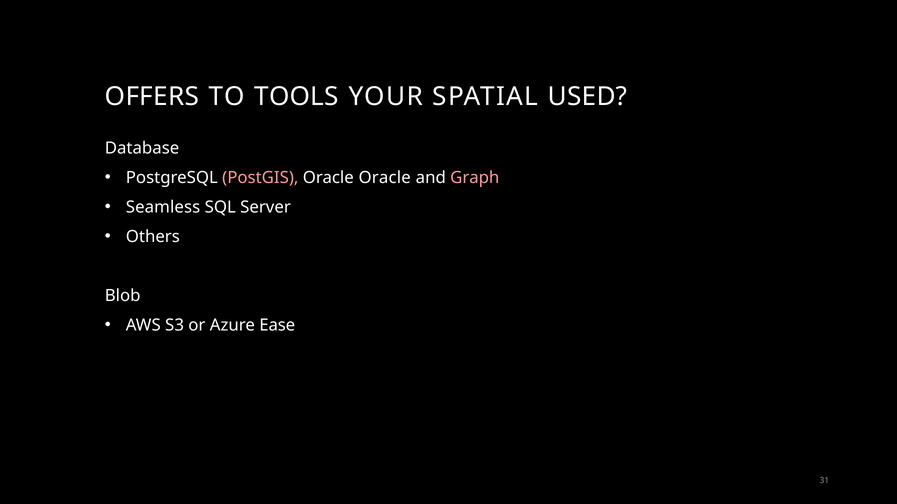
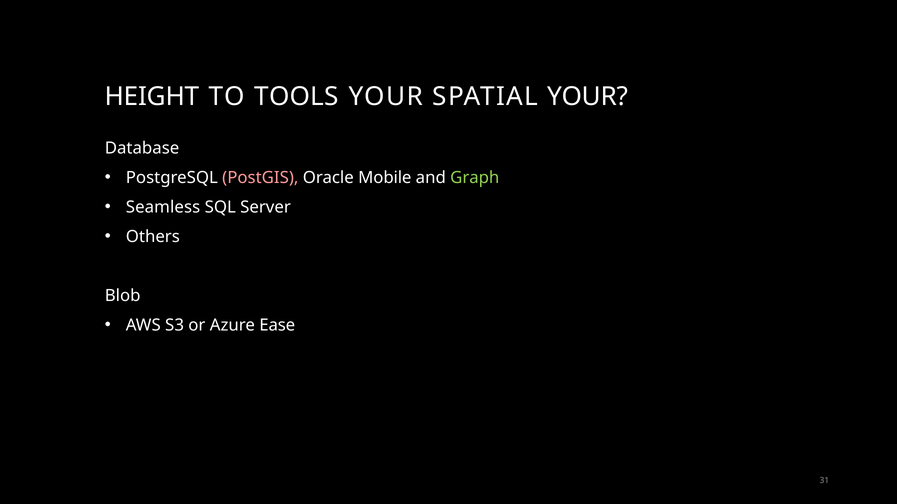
OFFERS: OFFERS -> HEIGHT (152, 97)
SPATIAL USED: USED -> YOUR (588, 97)
Oracle Oracle: Oracle -> Mobile (385, 178)
Graph colour: pink -> light green (475, 178)
